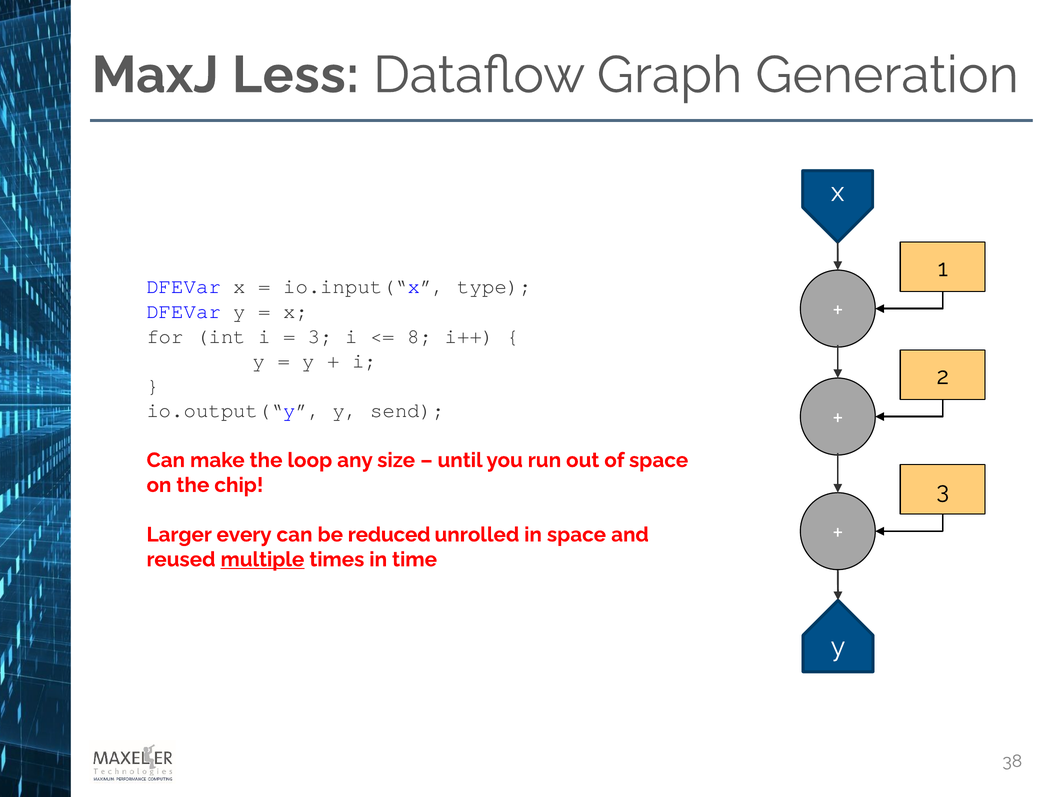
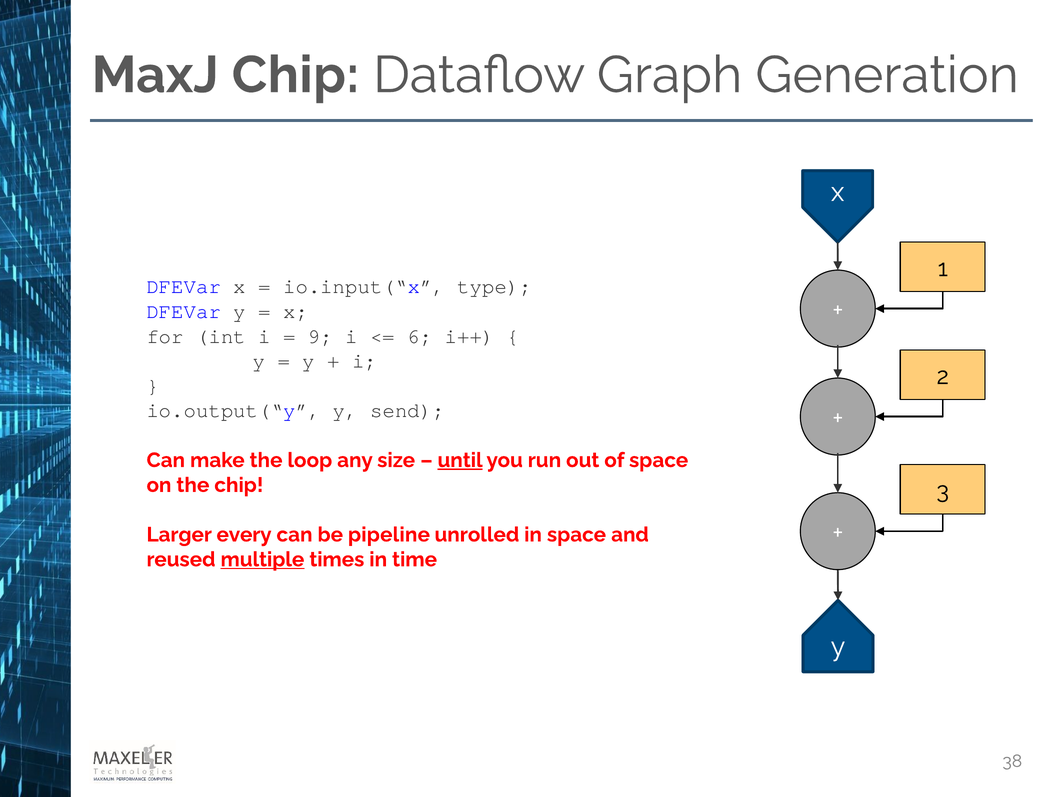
MaxJ Less: Less -> Chip (295, 75)
3: 3 -> 9 (320, 336)
8: 8 -> 6 (420, 336)
until underline: none -> present (460, 460)
reduced: reduced -> pipeline (389, 535)
